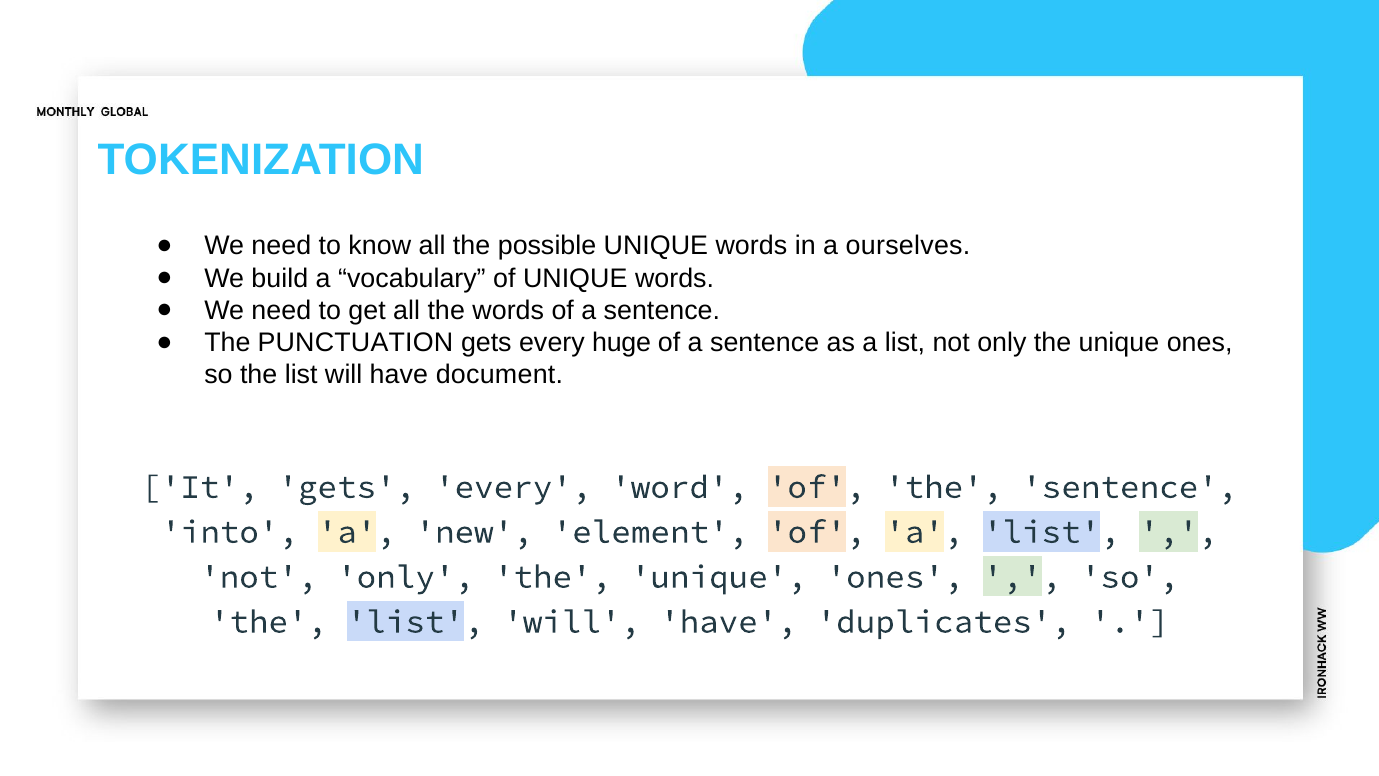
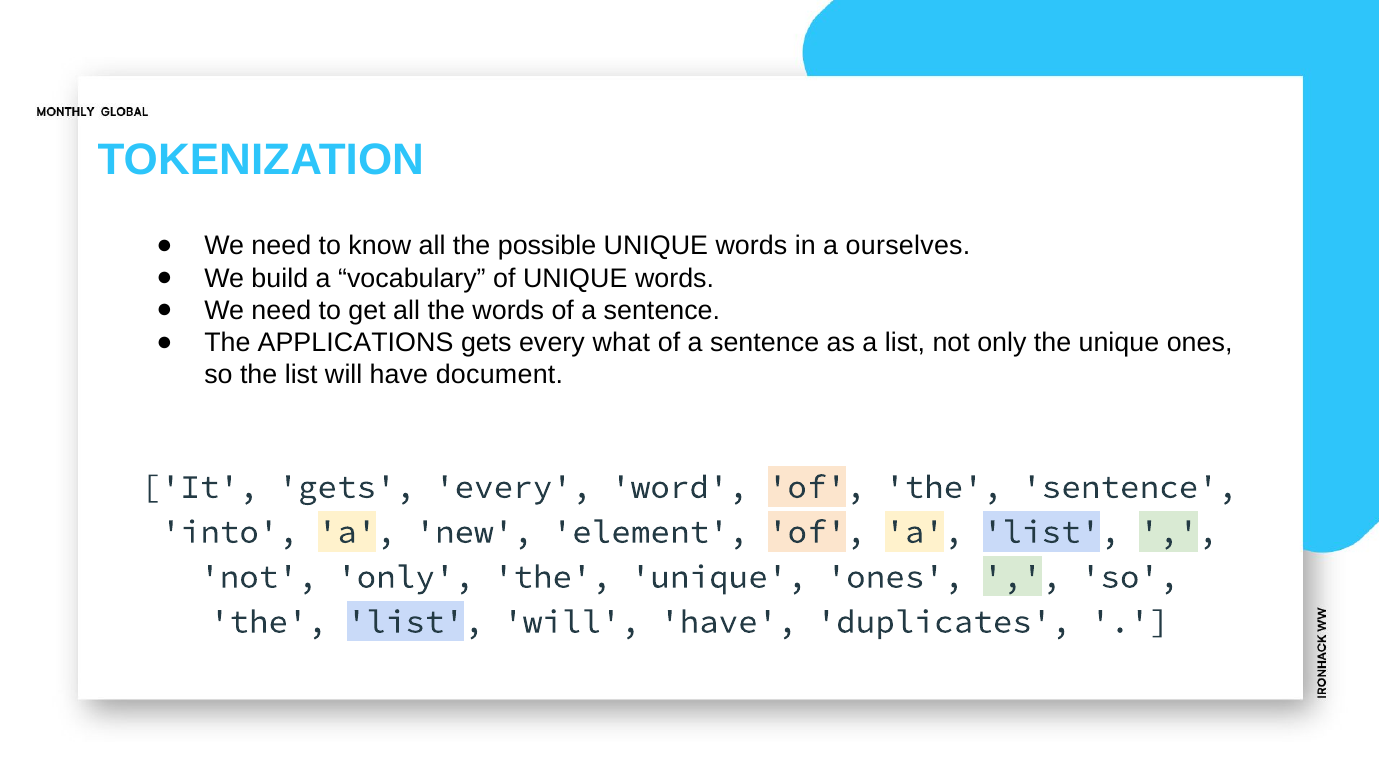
PUNCTUATION: PUNCTUATION -> APPLICATIONS (356, 343)
huge: huge -> what (621, 343)
